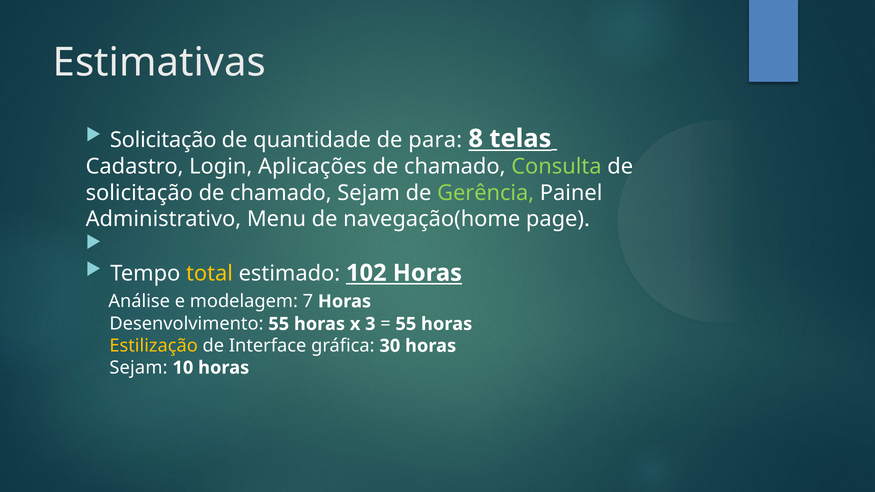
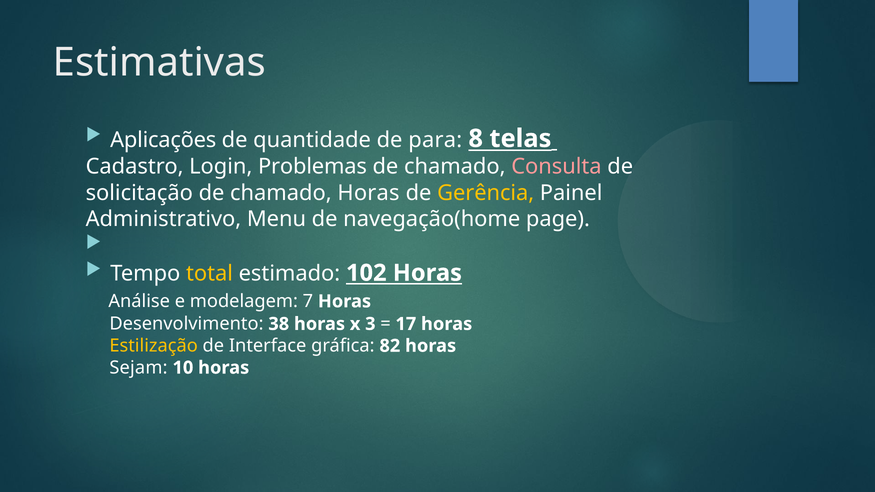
Solicitação: Solicitação -> Aplicações (163, 140)
Aplicações: Aplicações -> Problemas (312, 167)
Consulta colour: light green -> pink (556, 167)
chamado Sejam: Sejam -> Horas (369, 193)
Gerência colour: light green -> yellow (486, 193)
Desenvolvimento 55: 55 -> 38 (279, 324)
55: 55 -> 17 (406, 324)
30: 30 -> 82 (390, 346)
